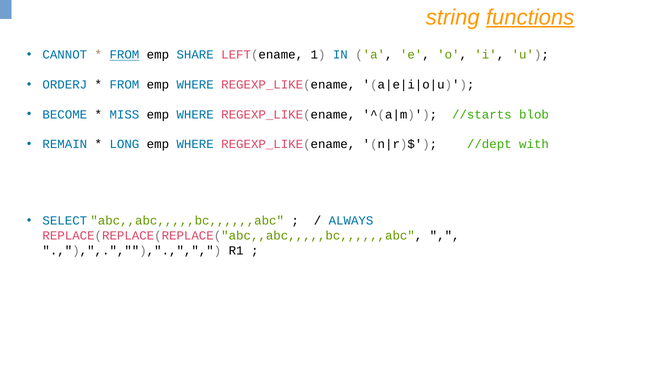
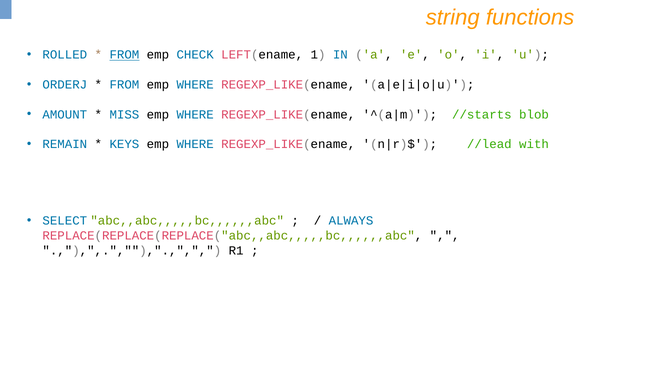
functions underline: present -> none (530, 17)
CANNOT: CANNOT -> ROLLED (65, 55)
SHARE: SHARE -> CHECK (195, 55)
BECOME: BECOME -> AMOUNT (65, 114)
LONG: LONG -> KEYS (124, 144)
//dept: //dept -> //lead (489, 144)
